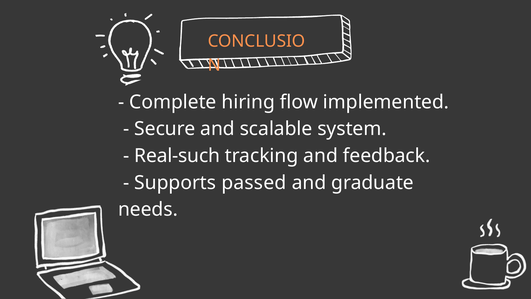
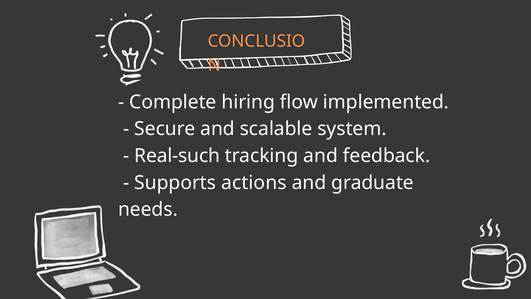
passed: passed -> actions (254, 182)
